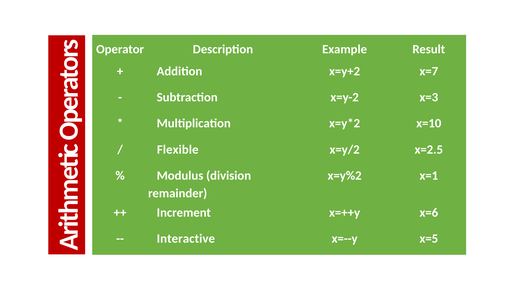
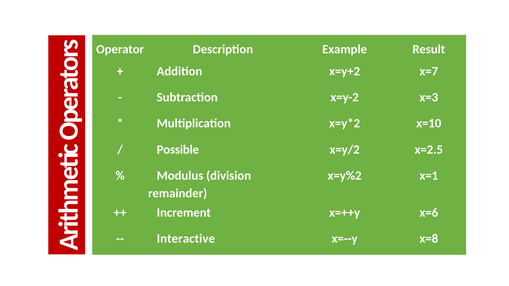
Flexible: Flexible -> Possible (178, 150)
x=5: x=5 -> x=8 (429, 239)
